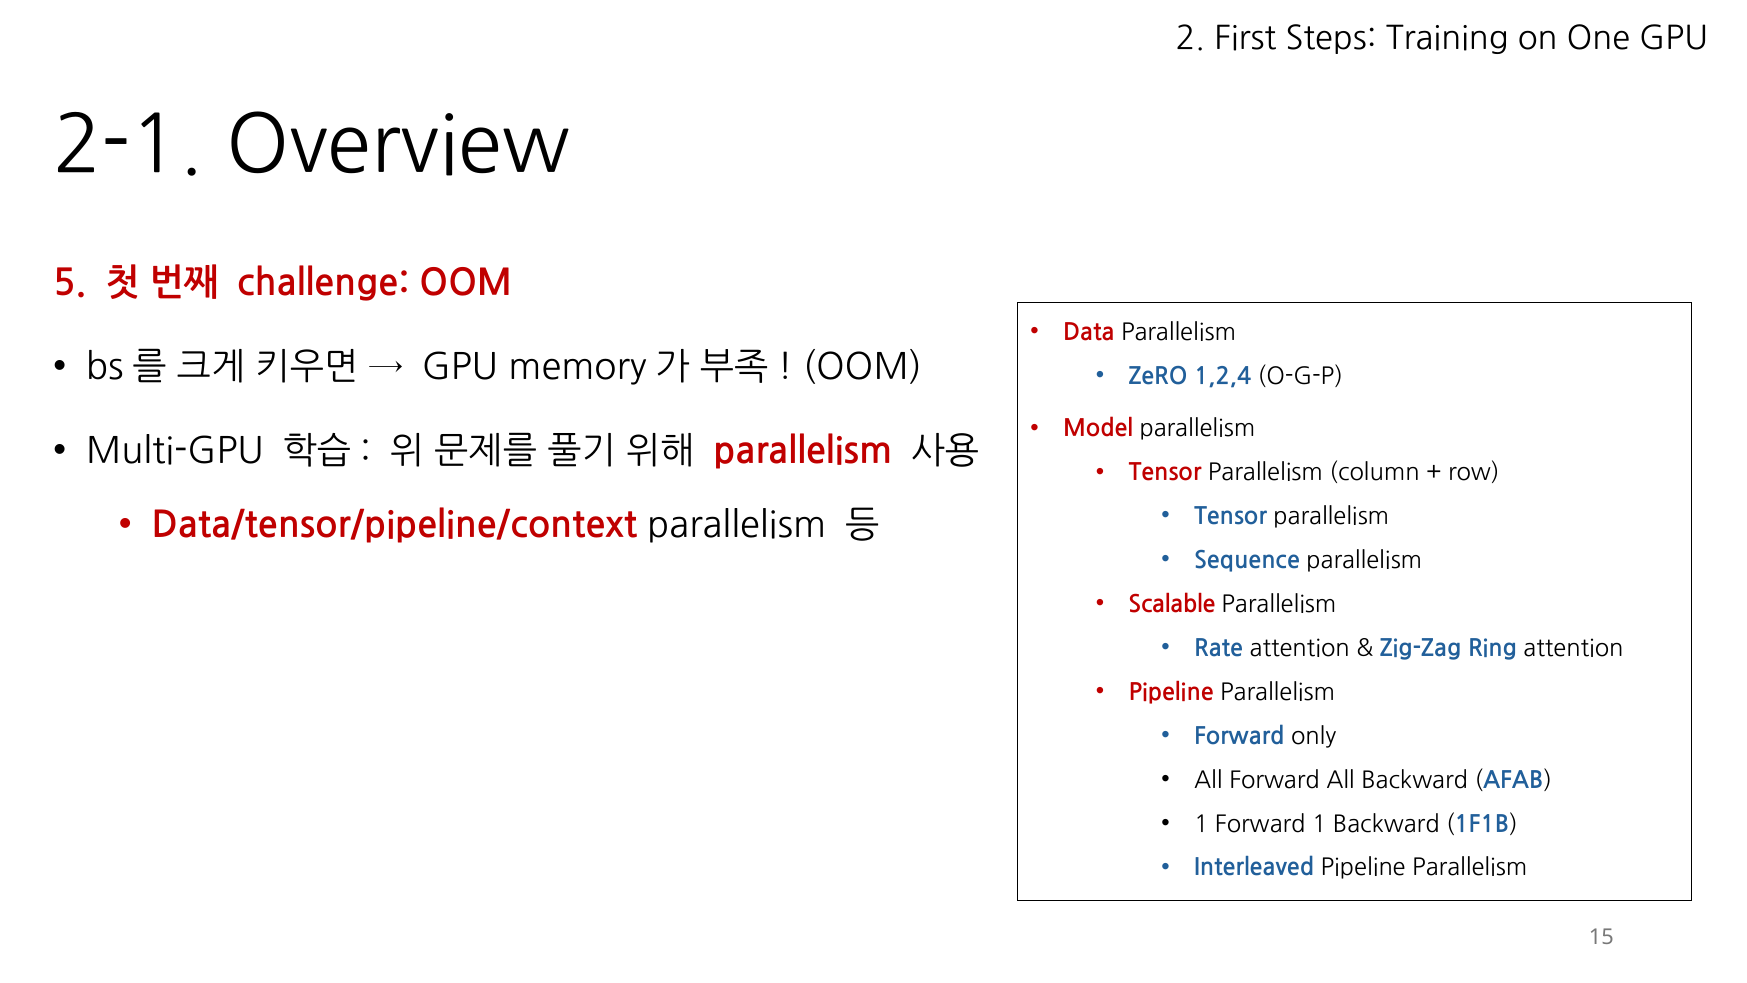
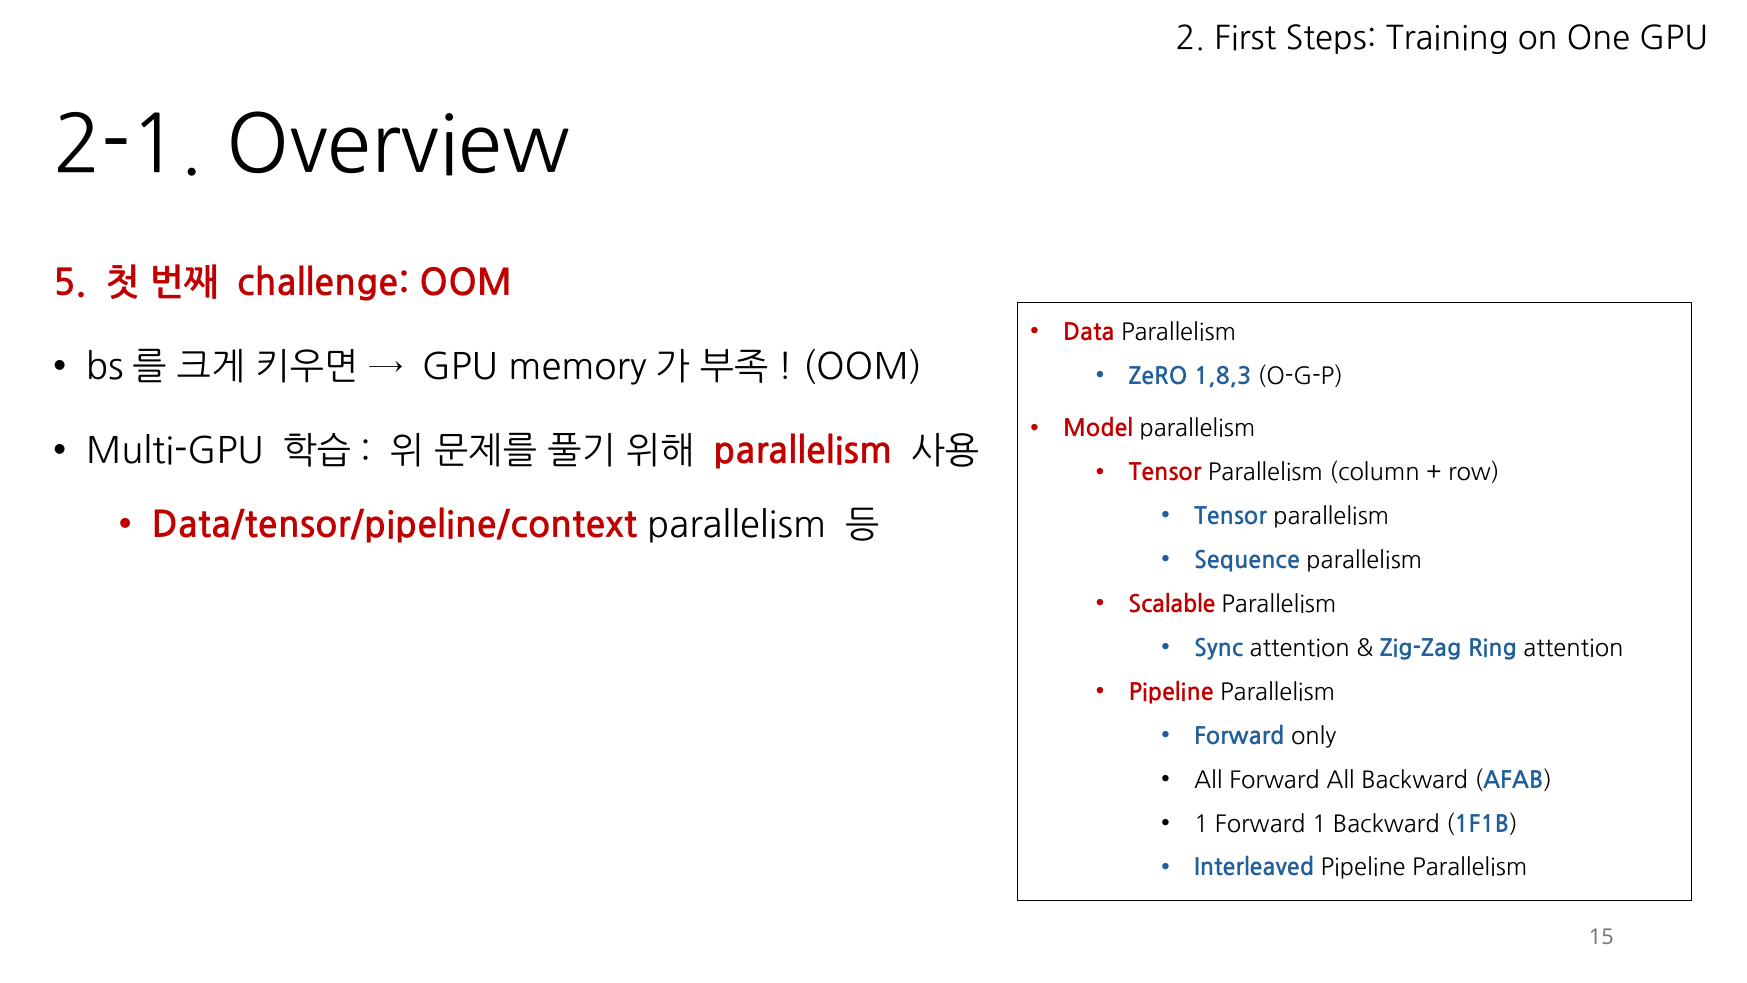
1,2,4: 1,2,4 -> 1,8,3 (1223, 376)
Rate: Rate -> Sync (1219, 648)
